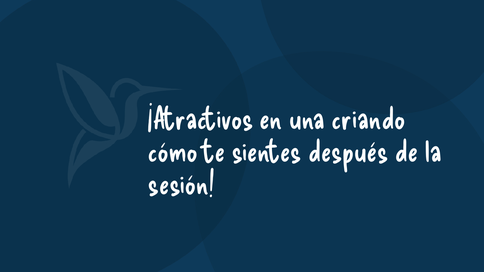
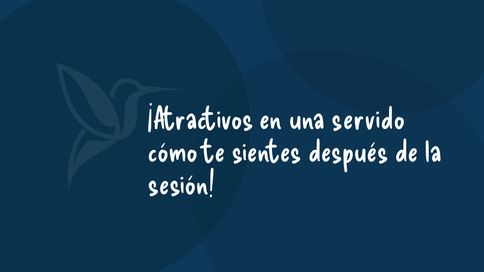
criando: criando -> servido (368, 119)
